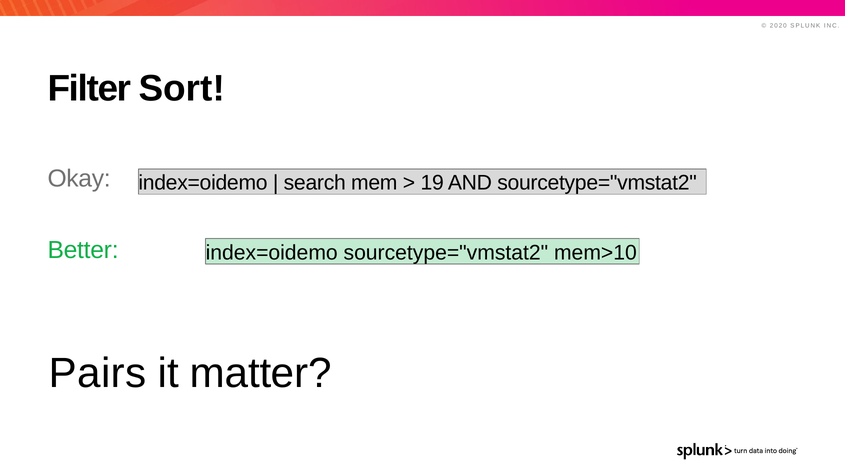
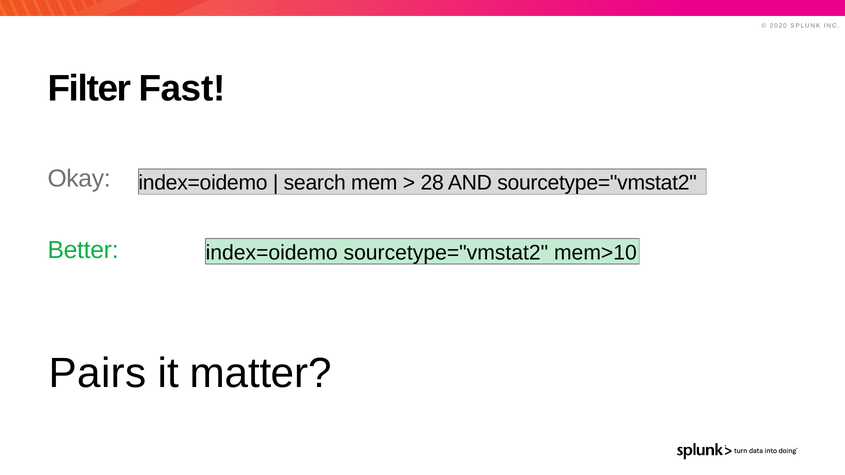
Sort: Sort -> Fast (182, 88)
19: 19 -> 28 (432, 183)
